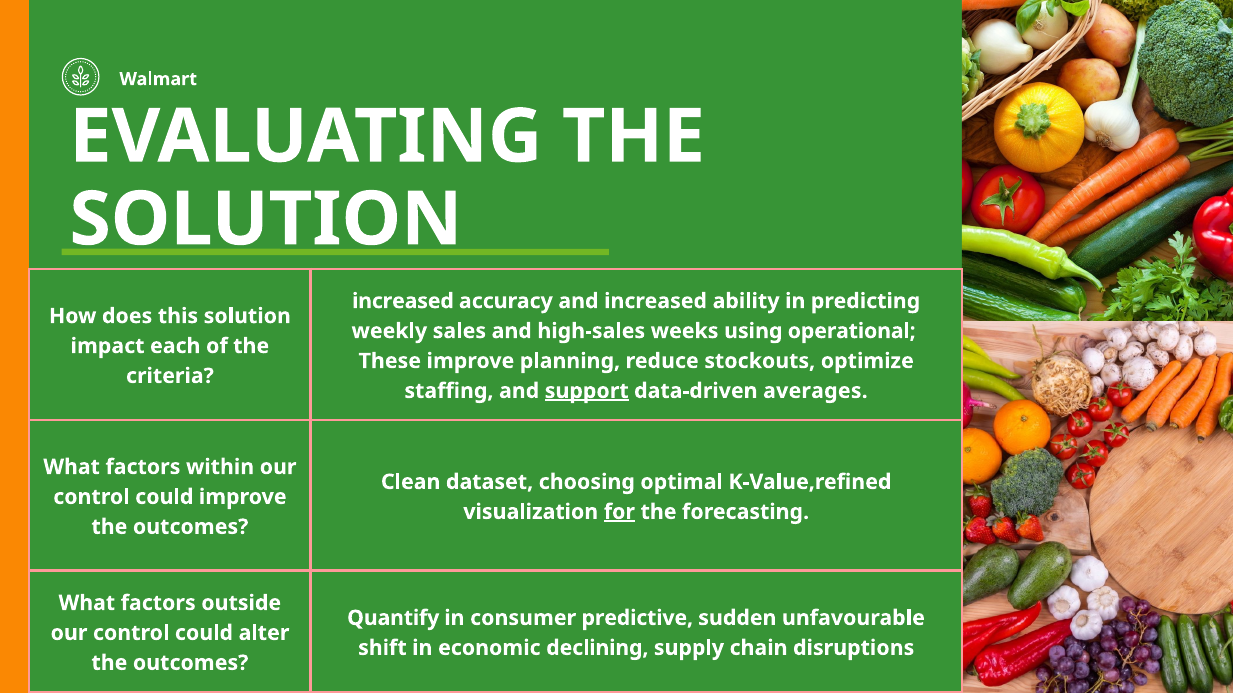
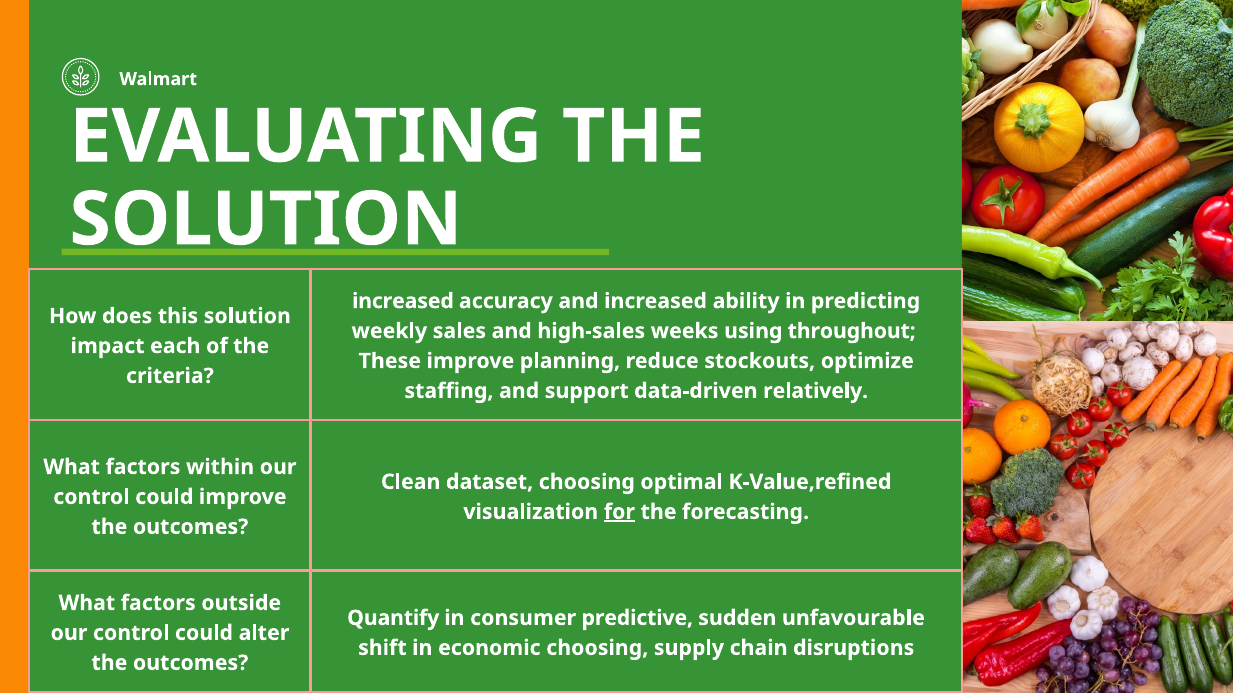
operational: operational -> throughout (852, 331)
support underline: present -> none (587, 391)
averages: averages -> relatively (816, 391)
economic declining: declining -> choosing (597, 648)
